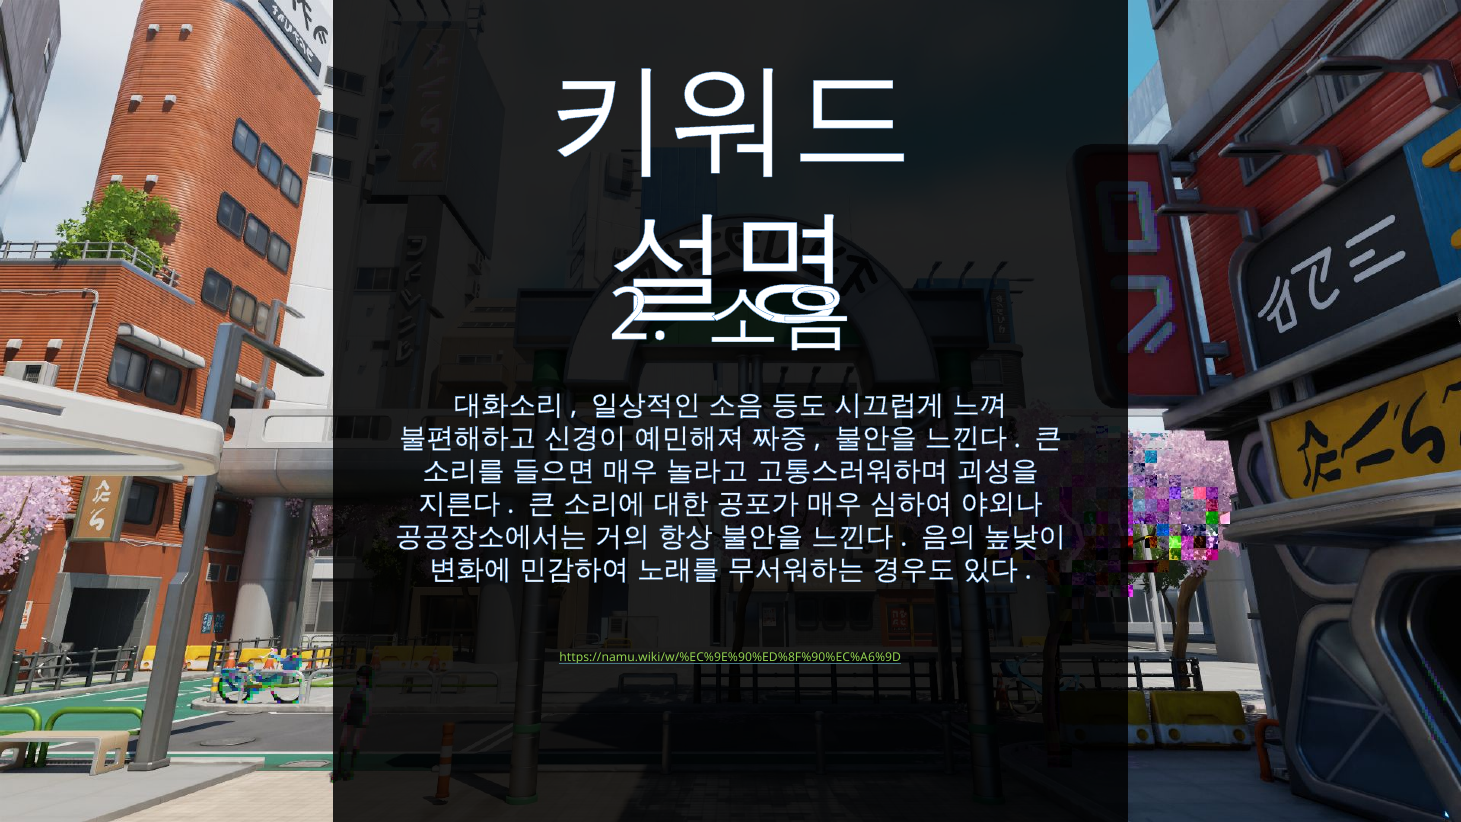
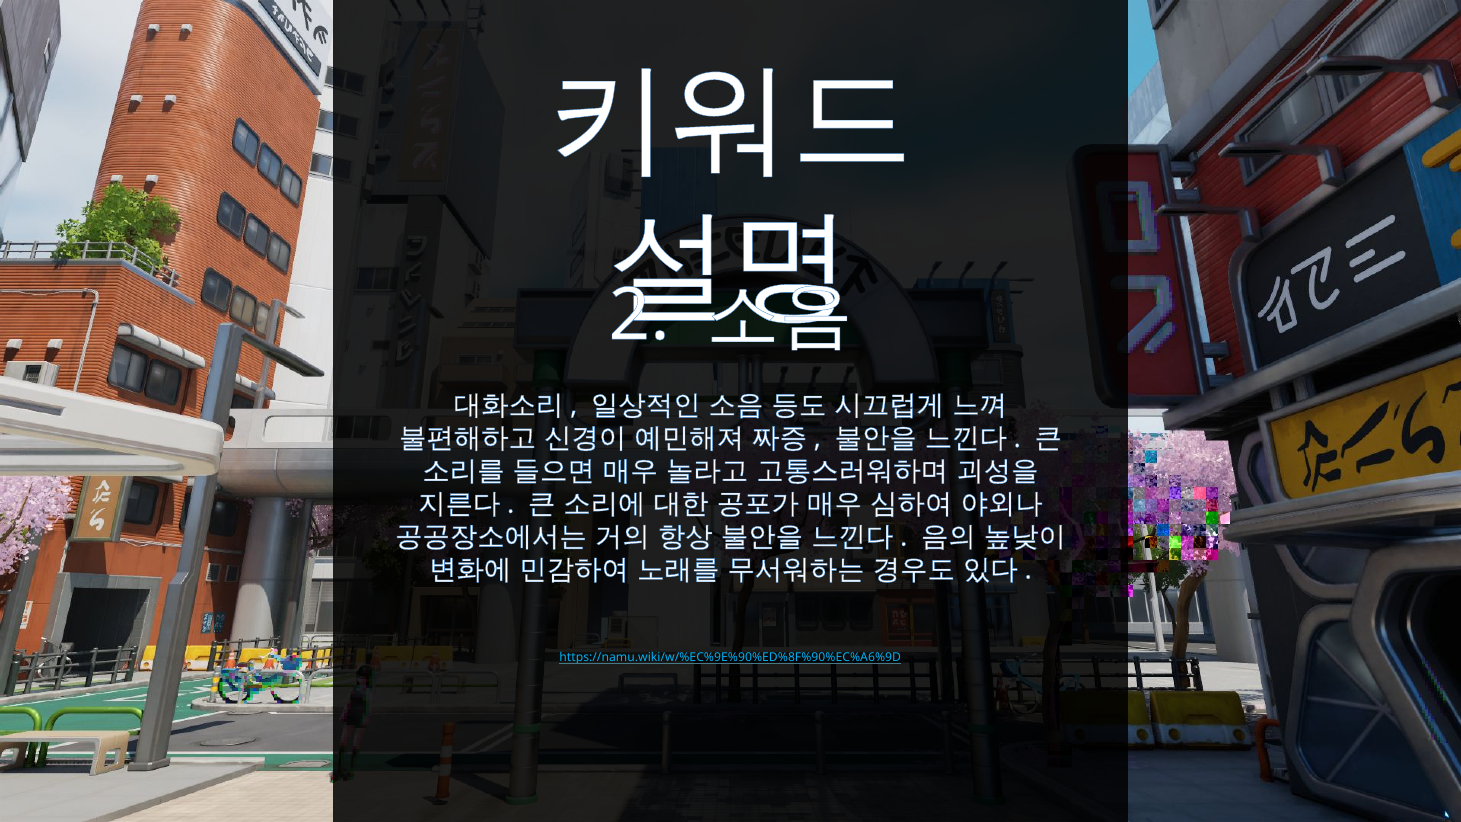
https://namu.wiki/w/%EC%9E%90%ED%8F%90%EC%A6%9D colour: light green -> light blue (730, 658)
